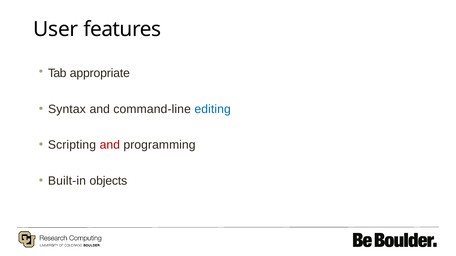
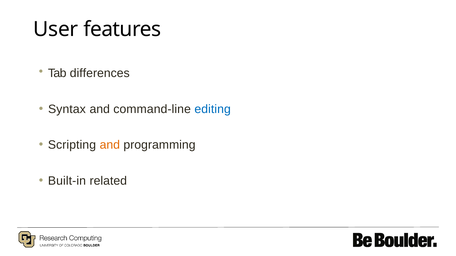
appropriate: appropriate -> differences (100, 73)
and colour: red -> orange (110, 145)
objects: objects -> related (108, 181)
